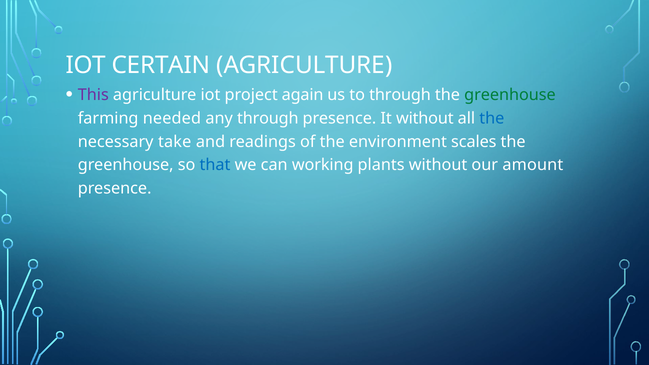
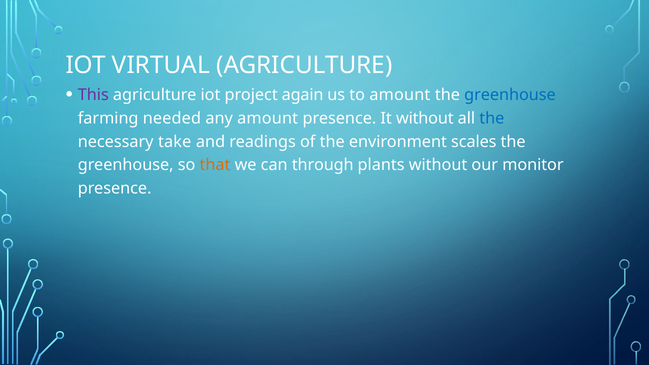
CERTAIN: CERTAIN -> VIRTUAL (161, 65)
to through: through -> amount (400, 95)
greenhouse colour: green -> blue (510, 95)
any through: through -> amount (268, 118)
that colour: blue -> orange (215, 165)
working: working -> through (323, 165)
amount: amount -> monitor (533, 165)
